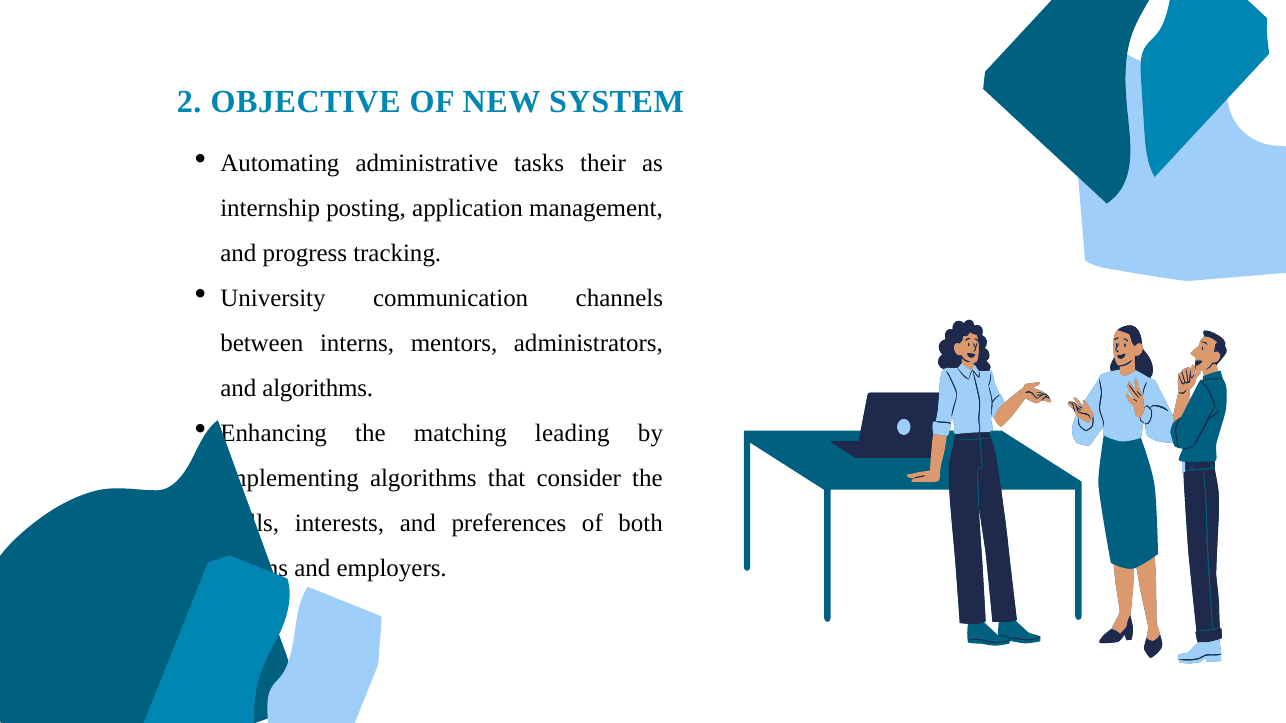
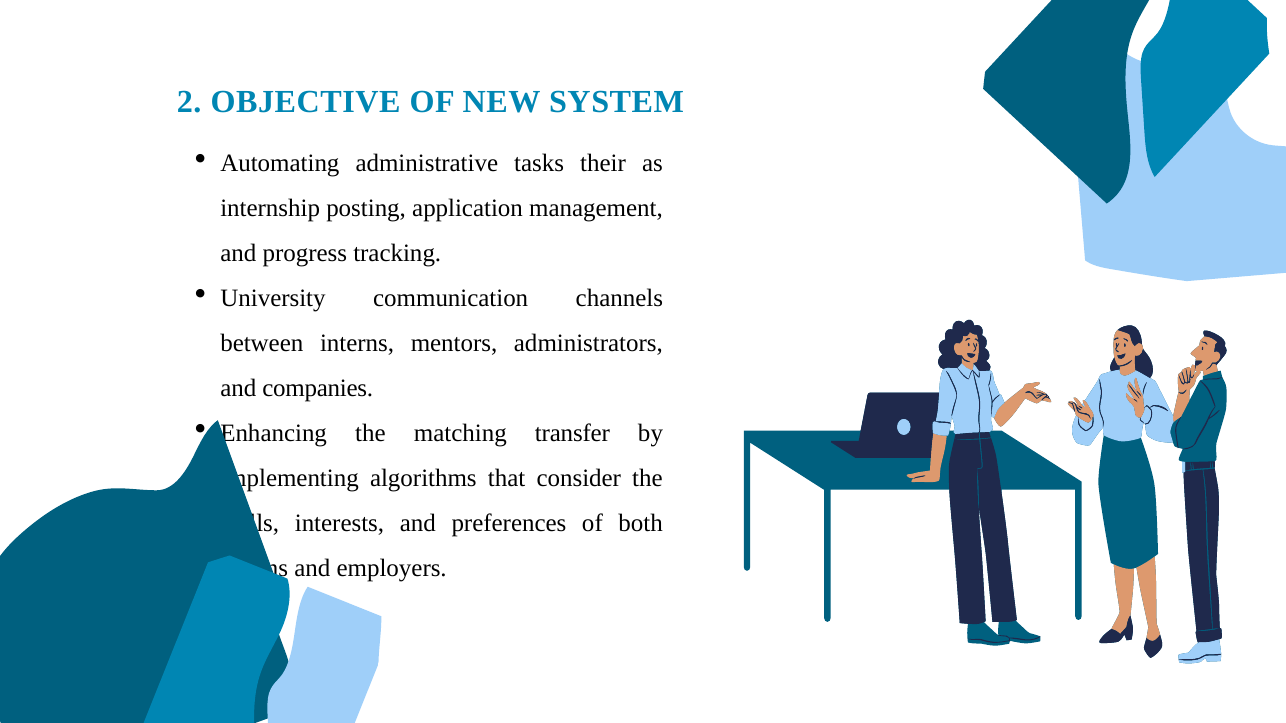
and algorithms: algorithms -> companies (318, 389)
leading: leading -> transfer (572, 434)
